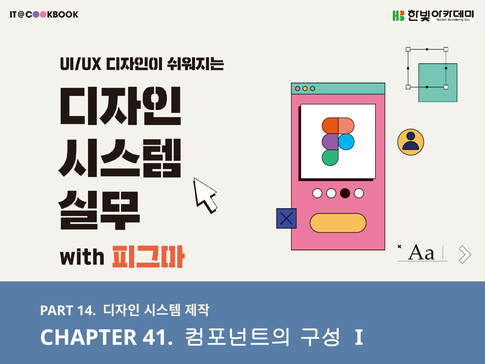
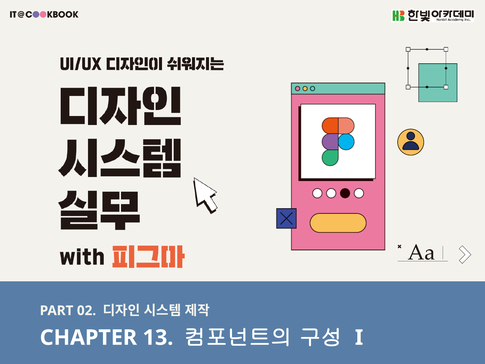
14: 14 -> 02 (87, 310)
41: 41 -> 13 (158, 337)
